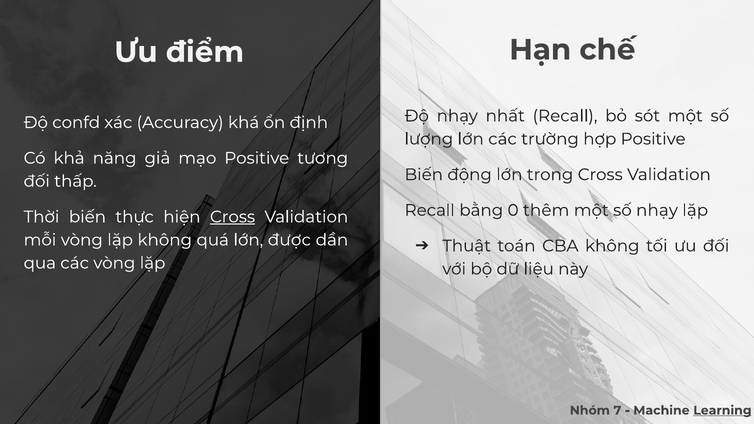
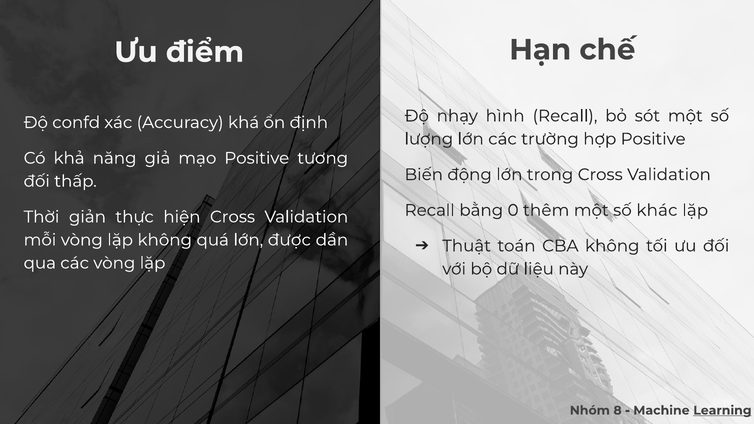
nhất: nhất -> hình (505, 116)
số nhạy: nhạy -> khác (657, 210)
Thời biến: biến -> giản (87, 217)
Cross underline: present -> none (233, 217)
7: 7 -> 8 (618, 411)
